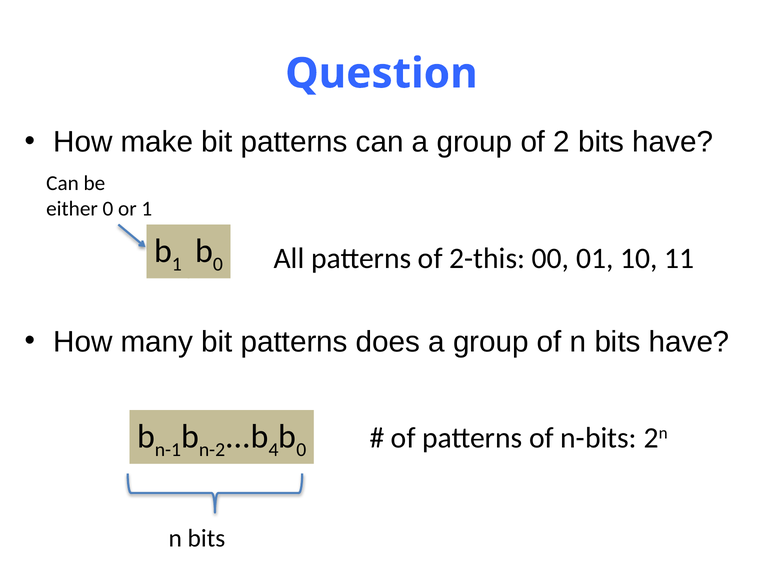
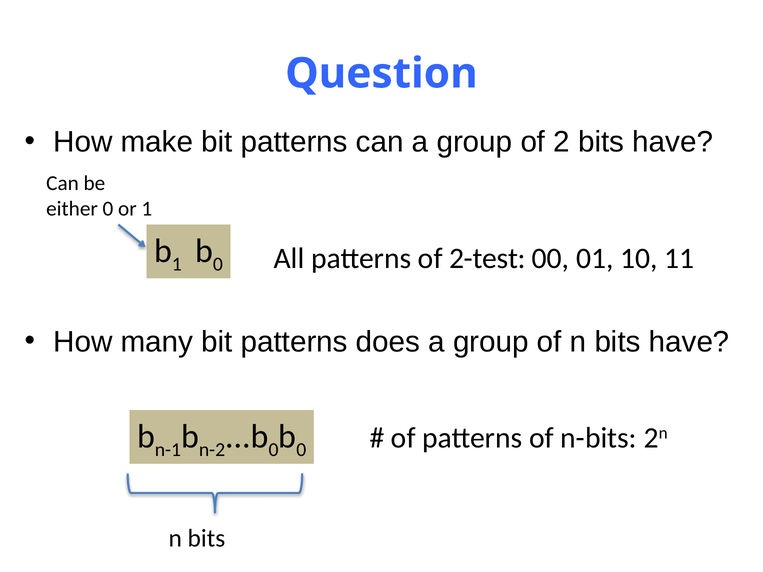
2-this: 2-this -> 2-test (487, 258)
4: 4 -> 0 (274, 450)
